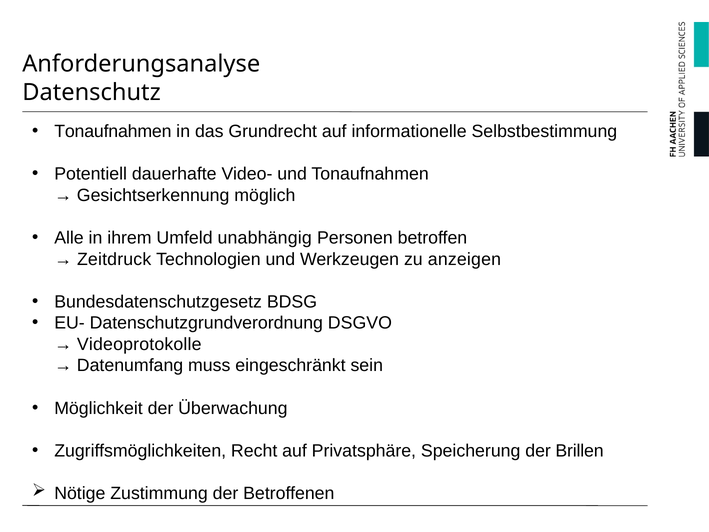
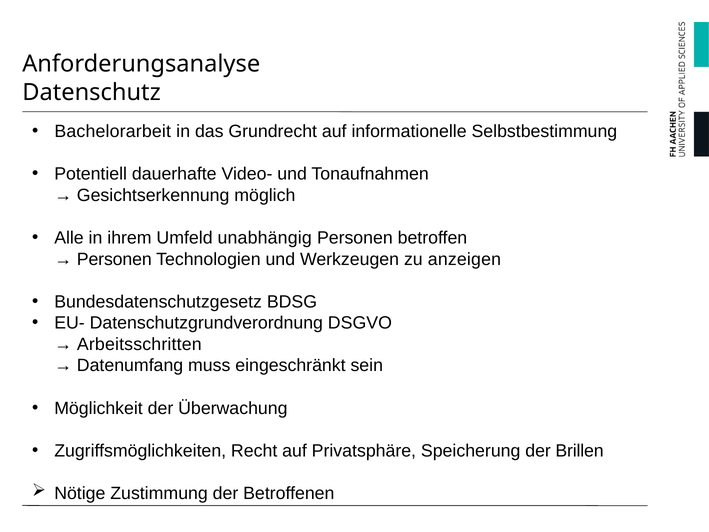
Tonaufnahmen: Tonaufnahmen -> Bachelorarbeit (113, 131)
Zeitdruck: Zeitdruck -> Personen (114, 259)
Videoprotokolle: Videoprotokolle -> Arbeitsschritten (139, 344)
